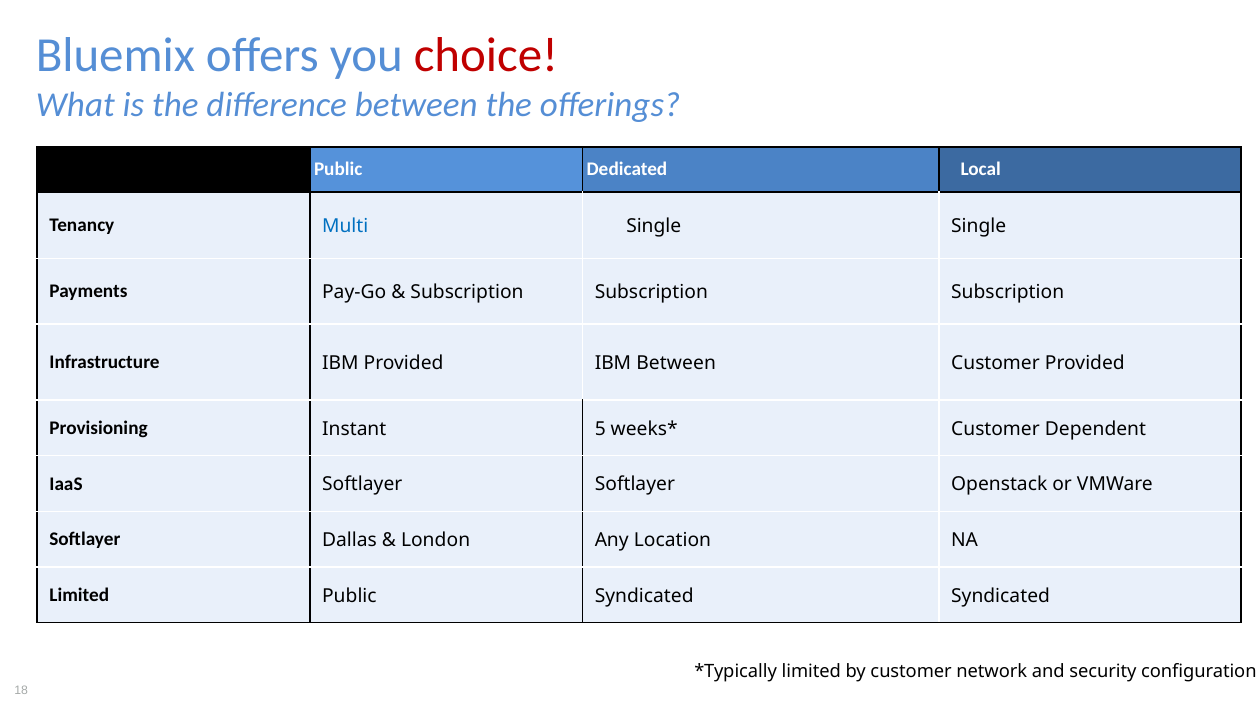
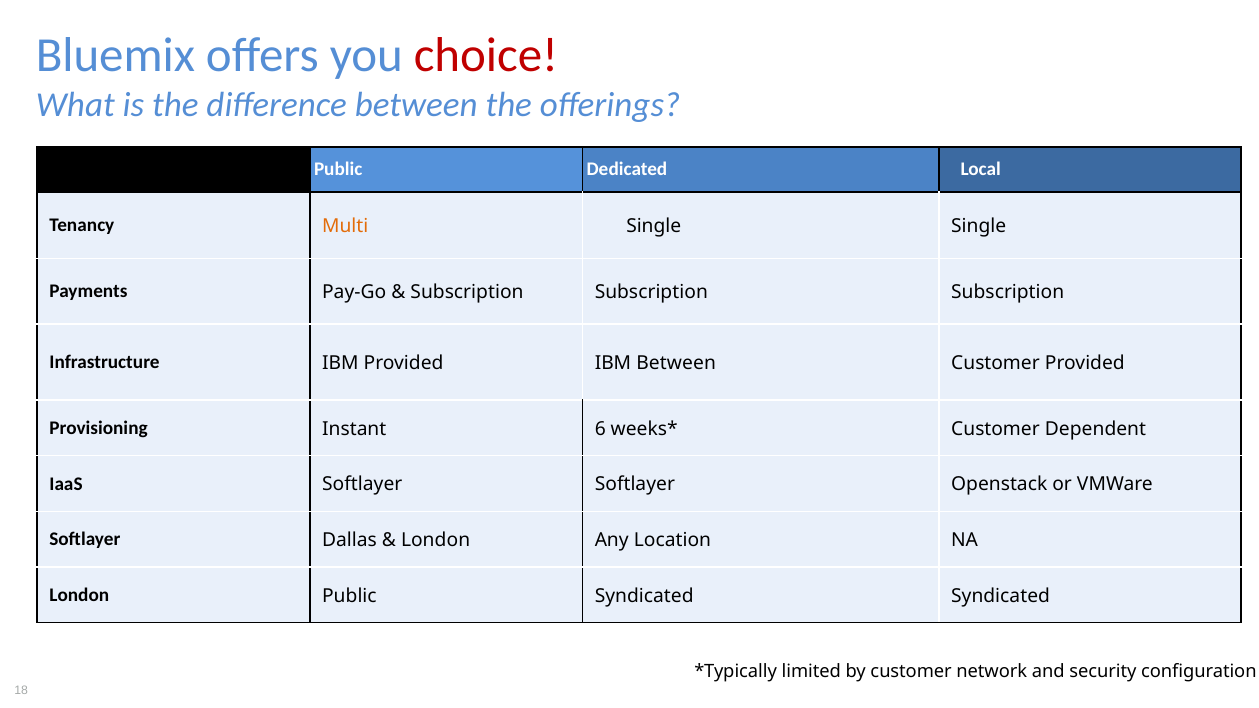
Multi colour: blue -> orange (345, 226)
5: 5 -> 6 (600, 429)
Limited: Limited -> London (79, 595)
